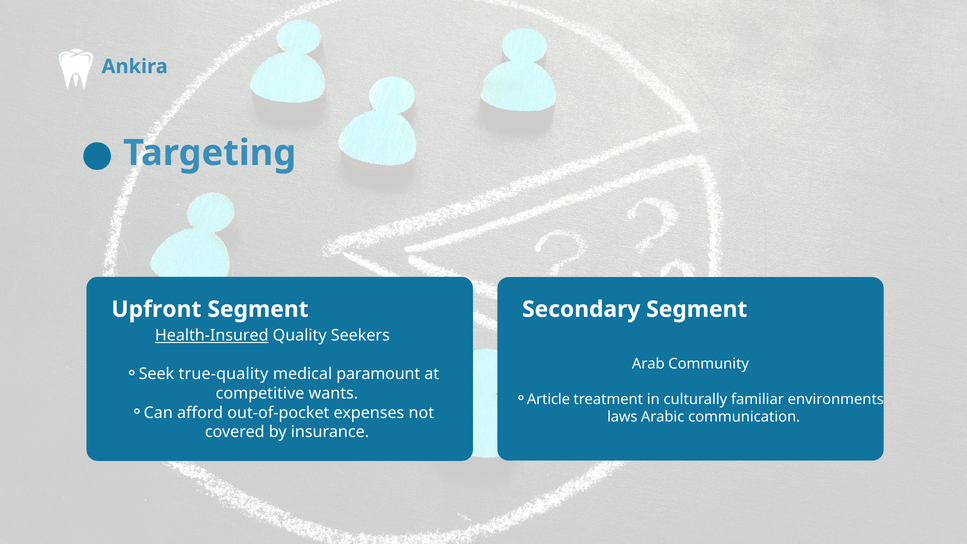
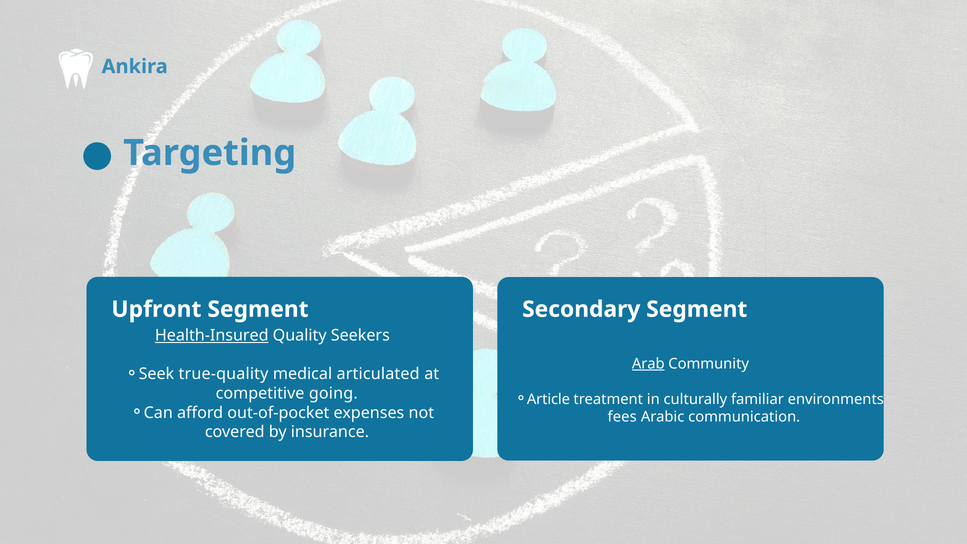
Arab underline: none -> present (648, 364)
paramount: paramount -> articulated (378, 374)
wants: wants -> going (333, 393)
laws: laws -> fees (622, 417)
